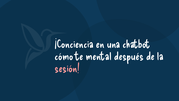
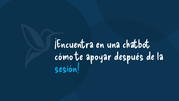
¡Conciencia: ¡Conciencia -> ¡Encuentra (74, 44)
mental: mental -> apoyar (99, 56)
sesión colour: pink -> light blue (67, 68)
